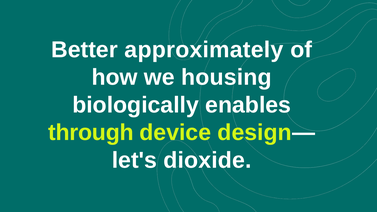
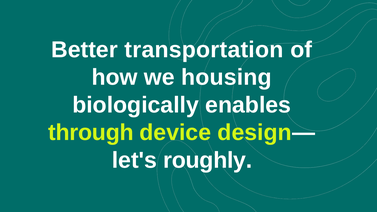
approximately: approximately -> transportation (204, 50)
dioxide: dioxide -> roughly (208, 160)
